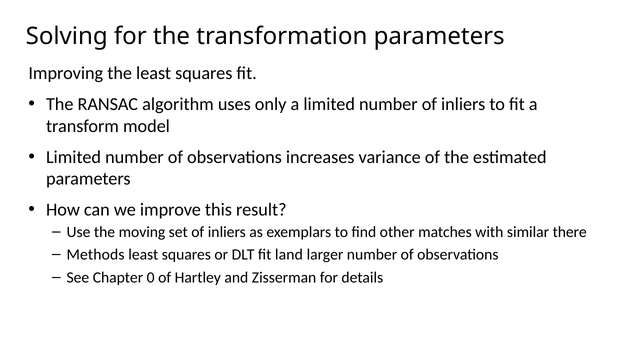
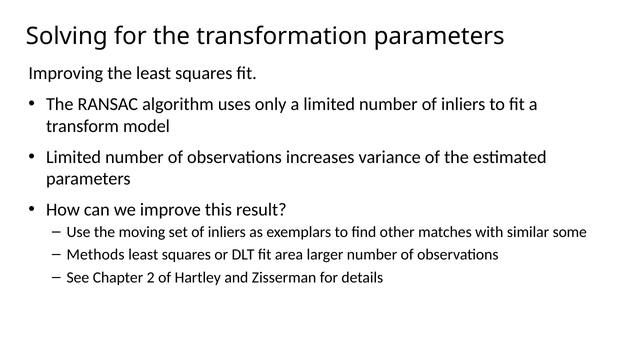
there: there -> some (570, 232)
land: land -> area (289, 254)
0: 0 -> 2 (151, 277)
